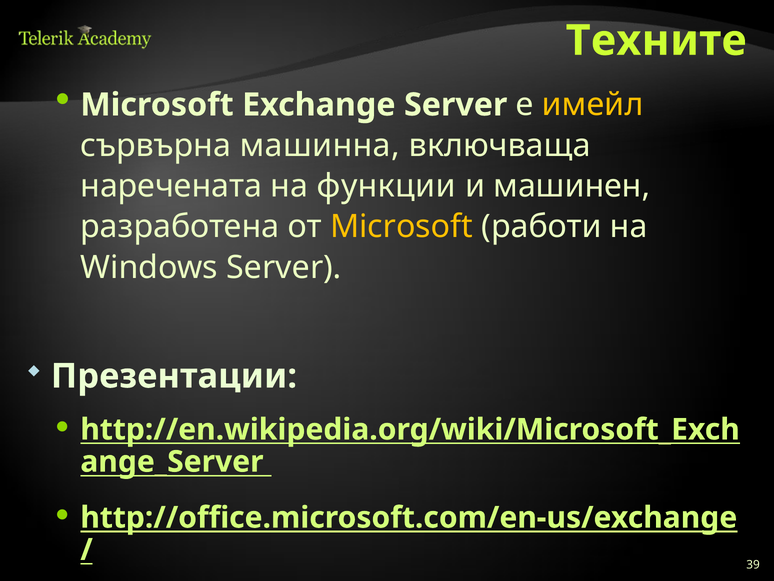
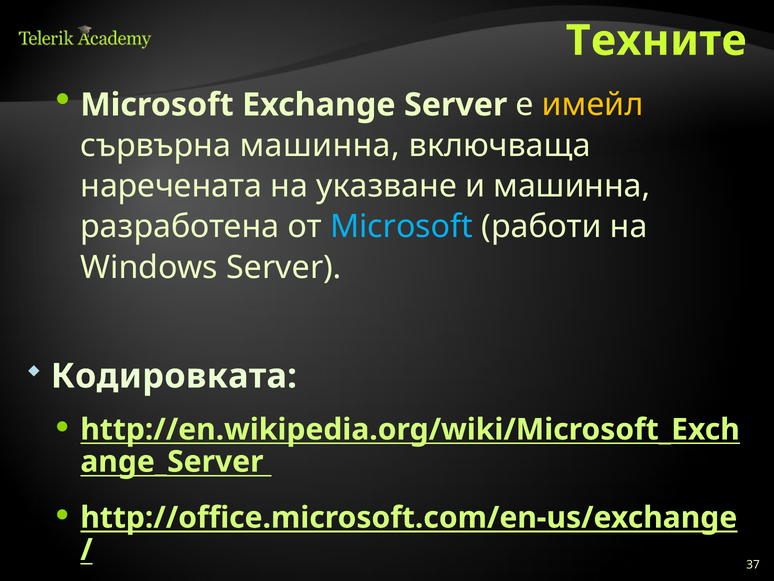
функции: функции -> указване (387, 186)
и машинен: машинен -> машинна (572, 186)
Microsoft colour: yellow -> light blue (401, 227)
Презентации: Презентации -> Кодировката (174, 376)
39: 39 -> 37 (753, 564)
